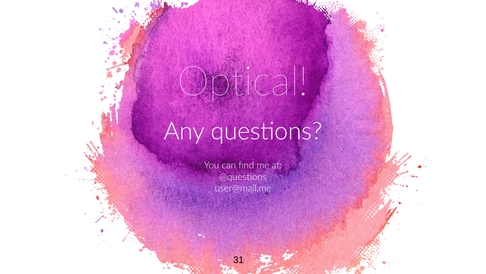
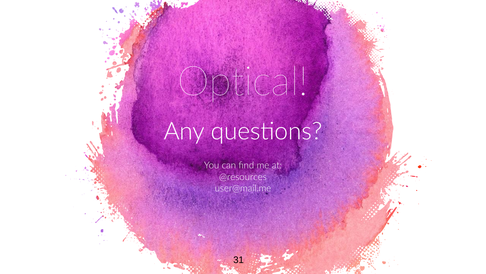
@questions: @questions -> @resources (243, 177)
